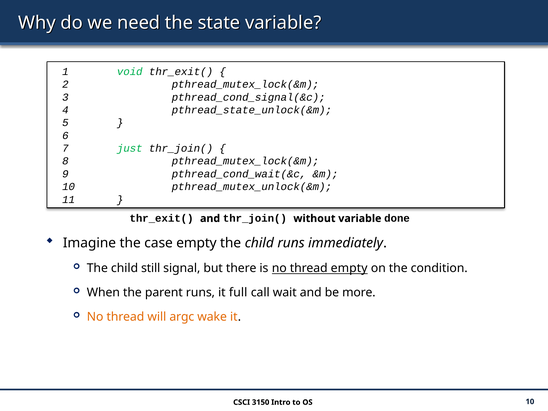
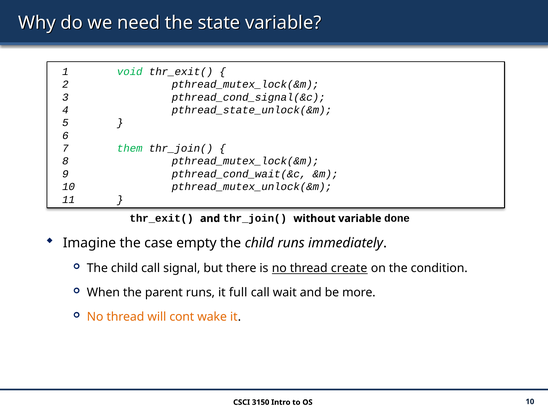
just: just -> them (130, 148)
child still: still -> call (151, 268)
thread empty: empty -> create (349, 268)
argc: argc -> cont (182, 317)
